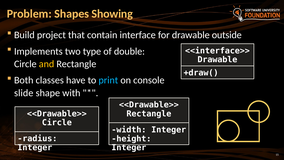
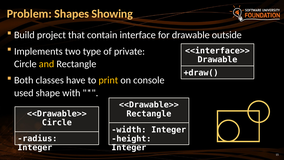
double: double -> private (129, 51)
print colour: light blue -> yellow (108, 80)
slide: slide -> used (24, 93)
